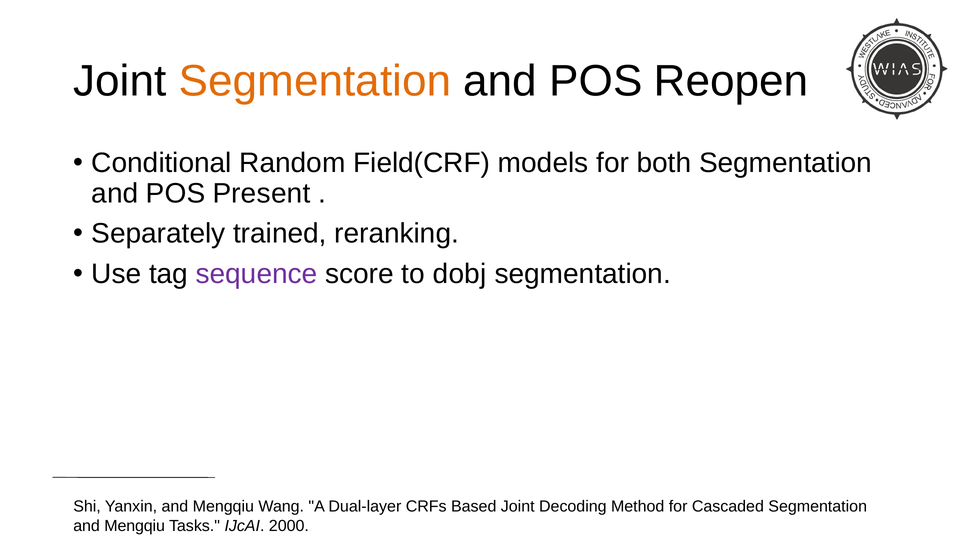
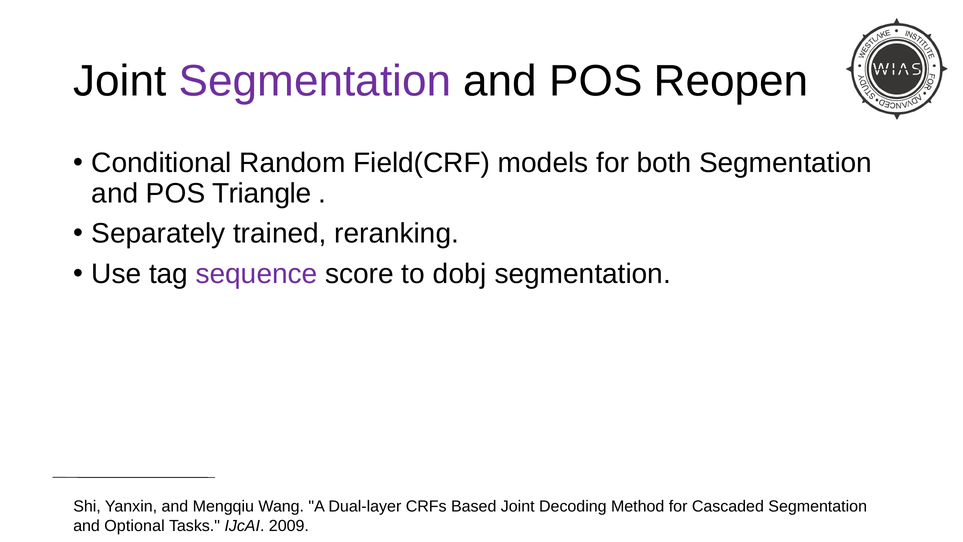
Segmentation colour: orange -> purple (315, 81)
Present: Present -> Triangle (262, 193)
Mengqiu: Mengqiu -> Optional (135, 525)
2000: 2000 -> 2009 (289, 525)
